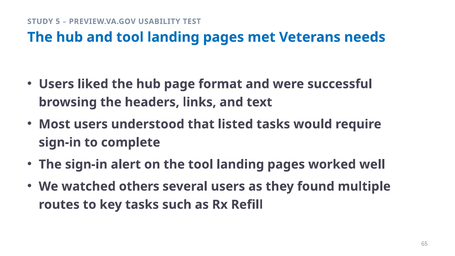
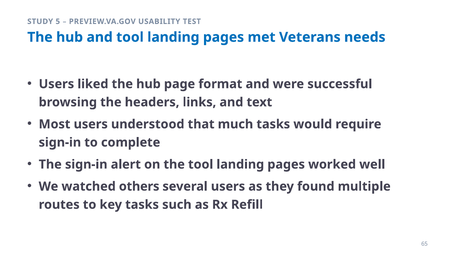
listed: listed -> much (235, 124)
